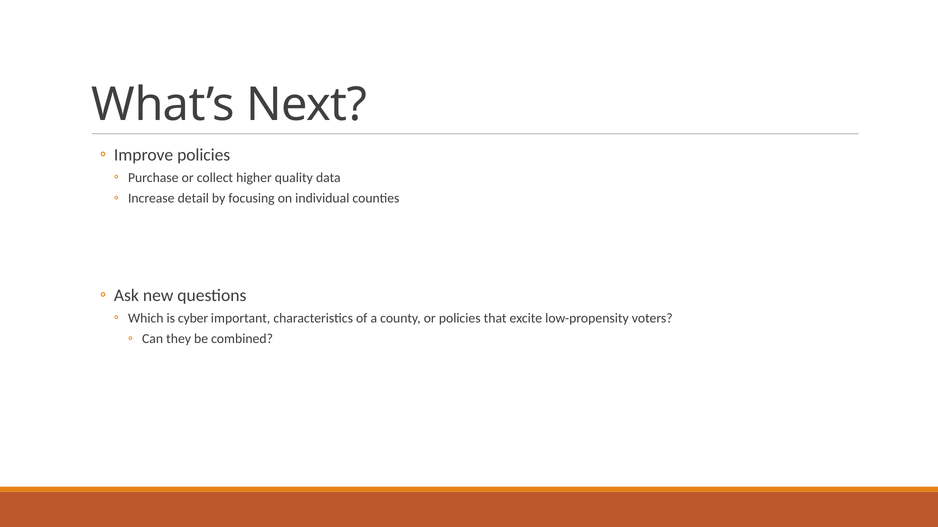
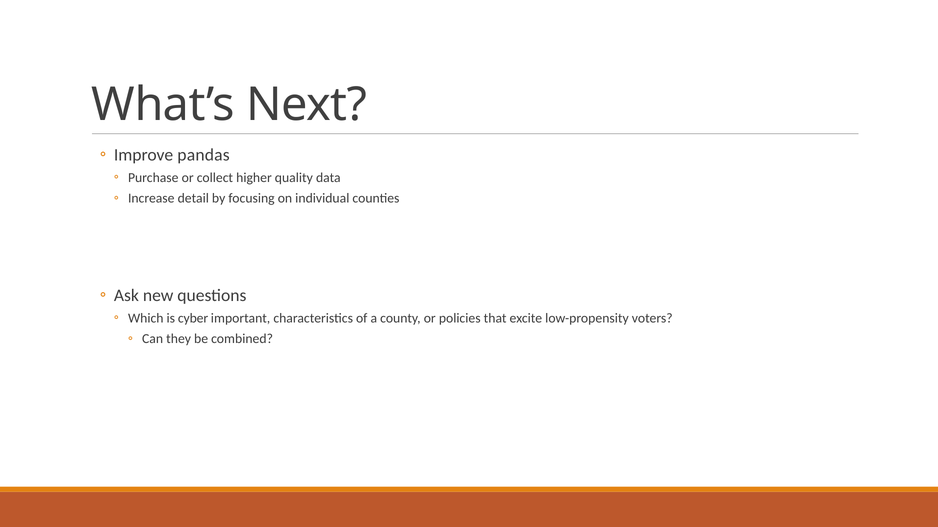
Improve policies: policies -> pandas (204, 155)
